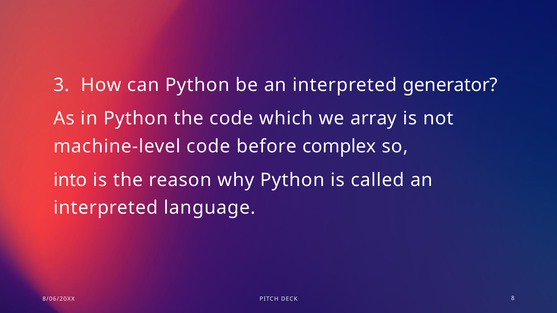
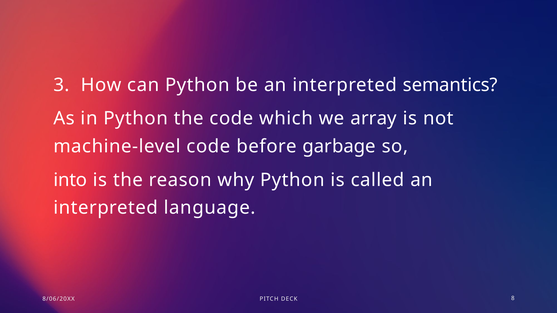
generator: generator -> semantics (450, 85)
complex: complex -> garbage (339, 146)
